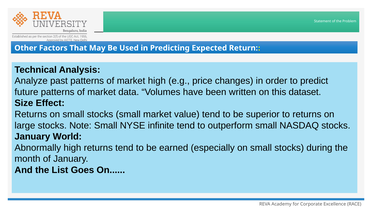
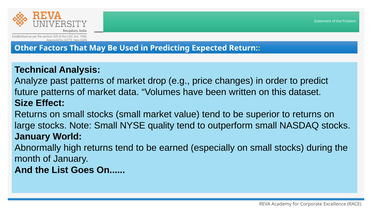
market high: high -> drop (157, 81)
infinite: infinite -> quality (161, 126)
